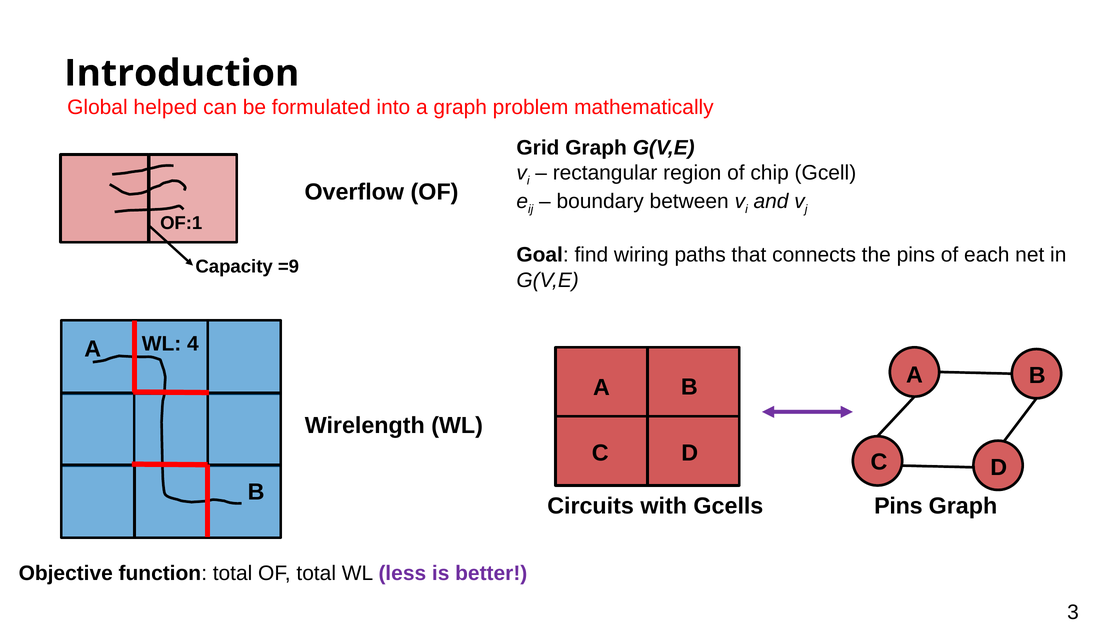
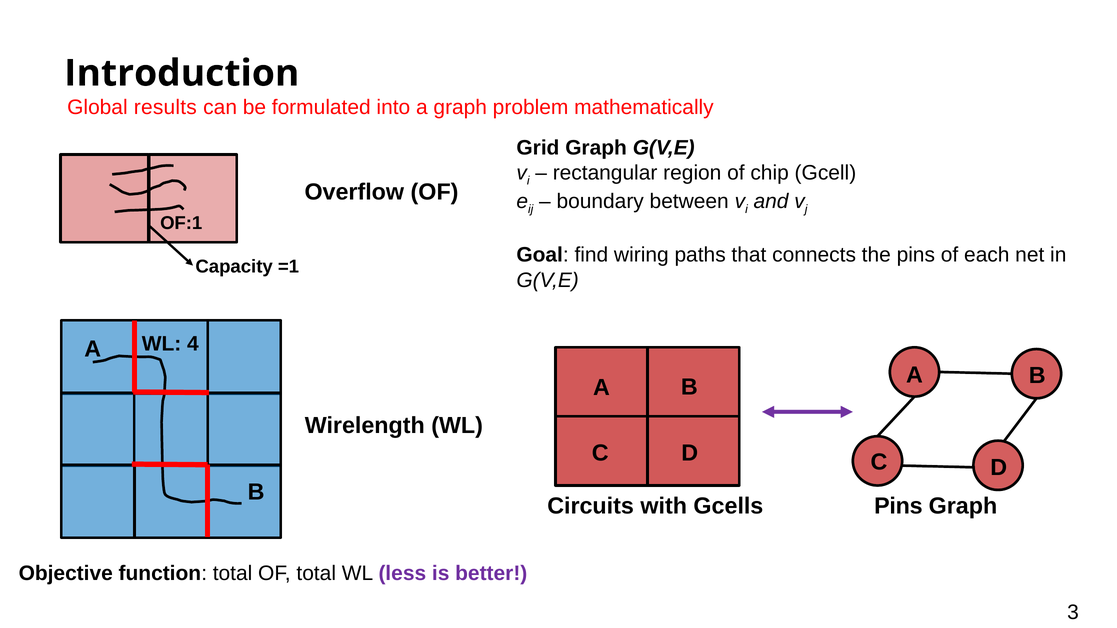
helped: helped -> results (165, 108)
=9: =9 -> =1 (288, 267)
